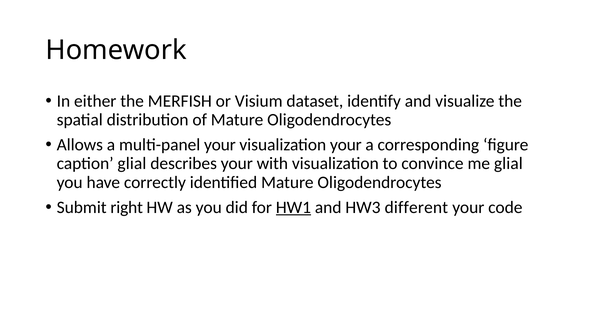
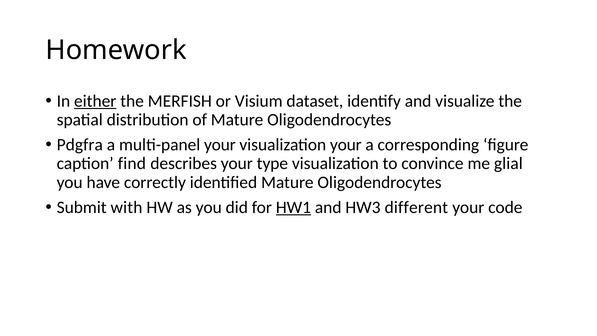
either underline: none -> present (95, 101)
Allows: Allows -> Pdgfra (80, 145)
caption glial: glial -> find (132, 163)
with: with -> type (272, 163)
right: right -> with (126, 207)
